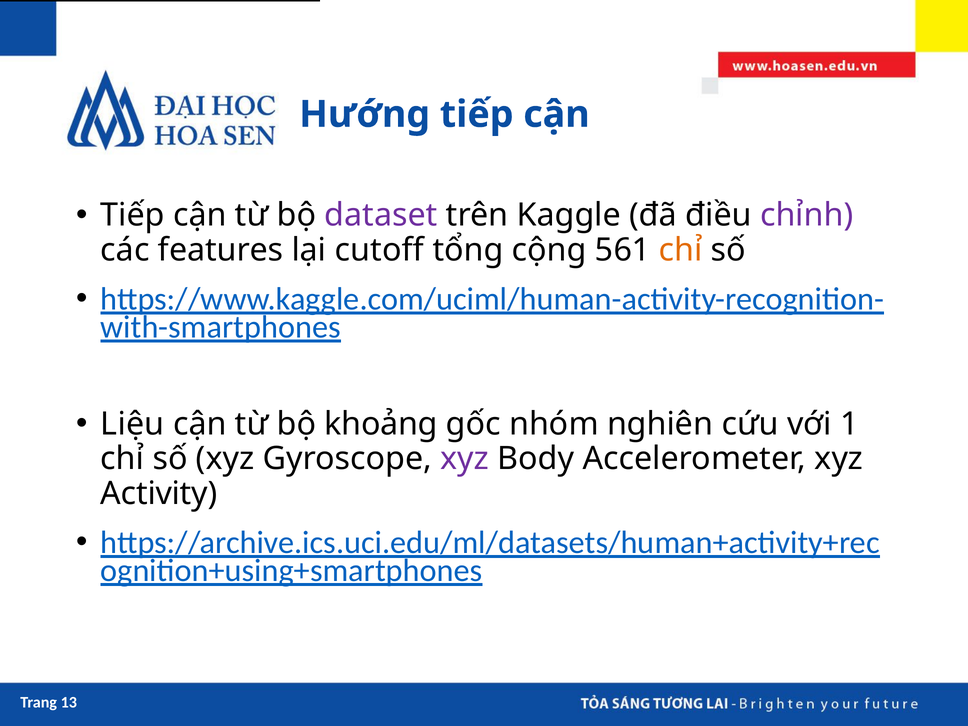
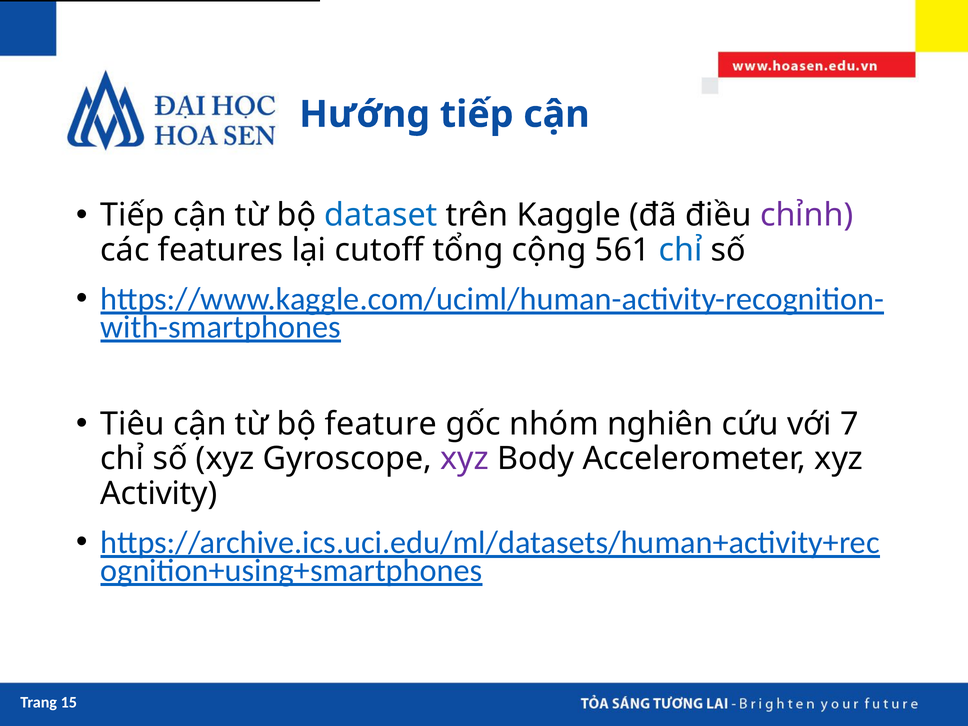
dataset colour: purple -> blue (381, 215)
chỉ colour: orange -> blue (681, 250)
Liệu: Liệu -> Tiêu (133, 424)
khoảng: khoảng -> feature (381, 424)
1: 1 -> 7 (849, 424)
13: 13 -> 15 (69, 702)
